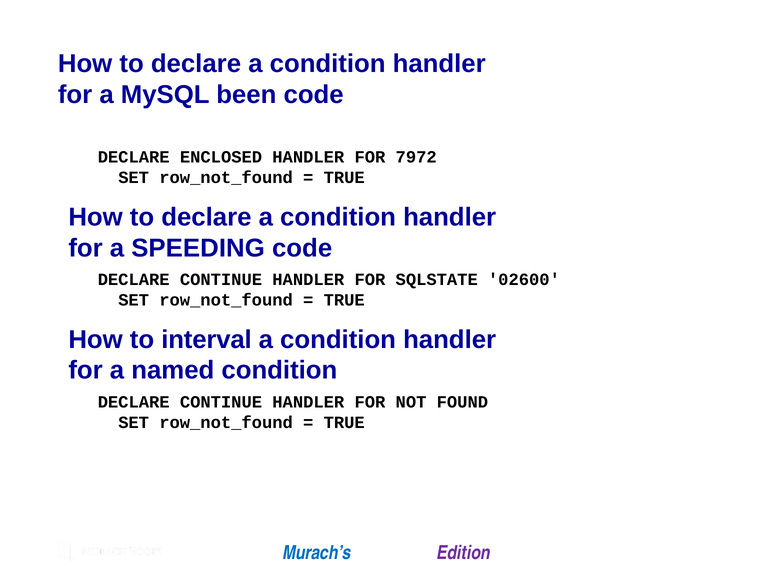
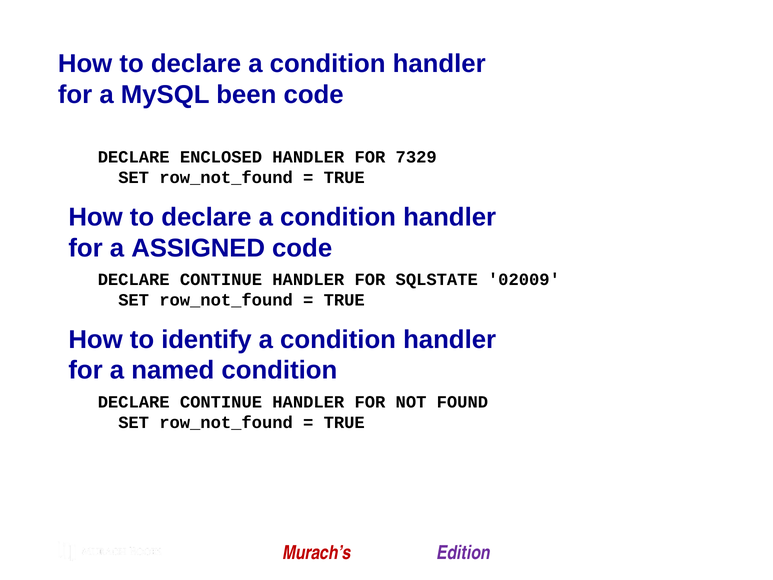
7972: 7972 -> 7329 (416, 157)
SPEEDING: SPEEDING -> ASSIGNED (198, 248)
02600: 02600 -> 02009 (524, 279)
interval: interval -> identify (207, 339)
Murach’s colour: blue -> red (317, 553)
